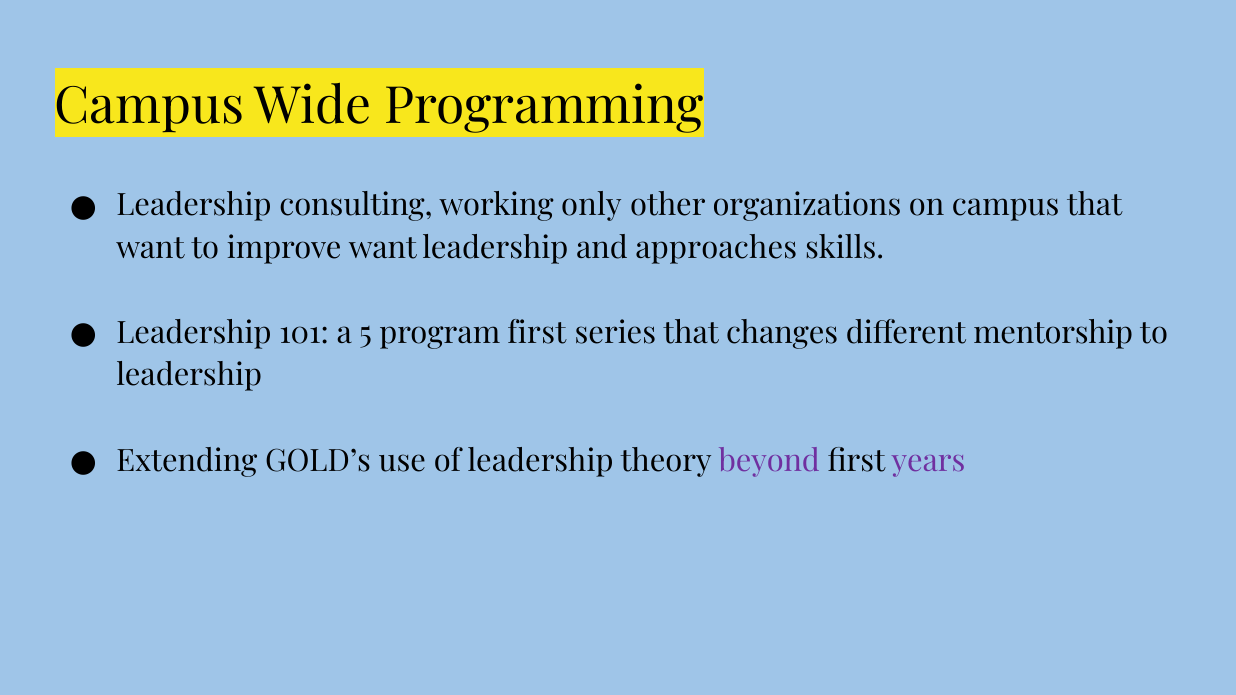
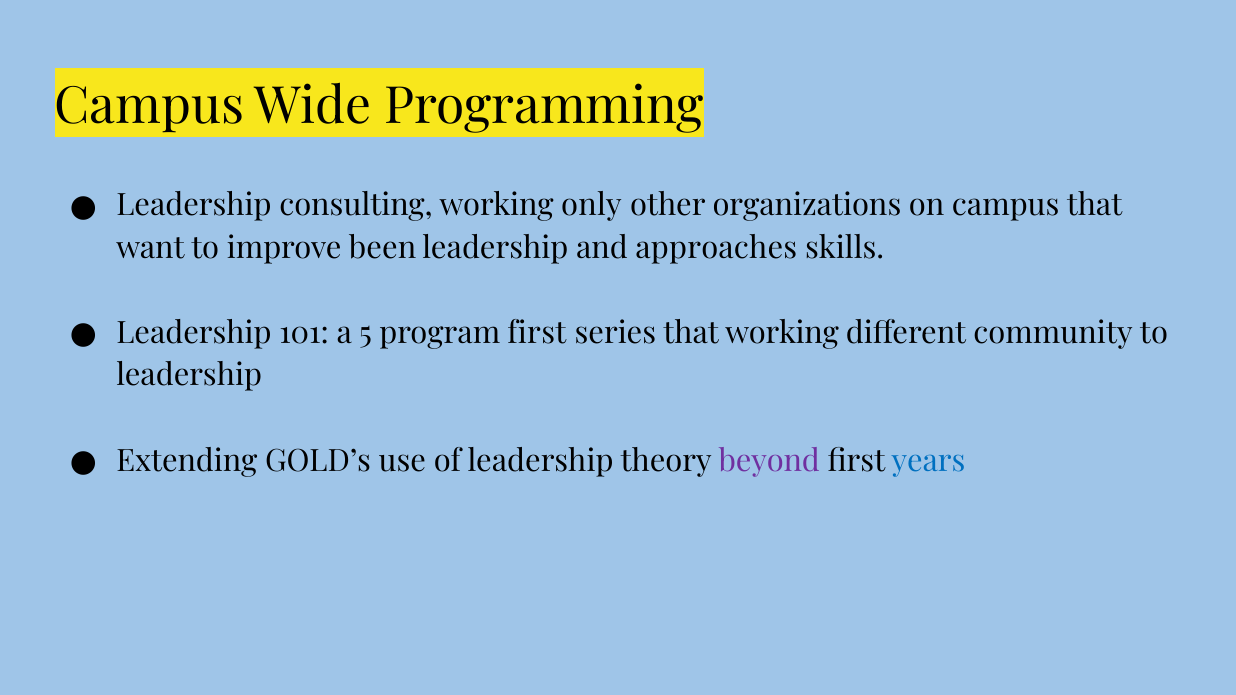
improve want: want -> been (383, 248)
that changes: changes -> working (782, 333)
mentorship: mentorship -> community (1053, 333)
years colour: purple -> blue (929, 461)
